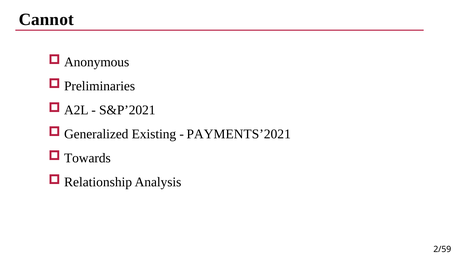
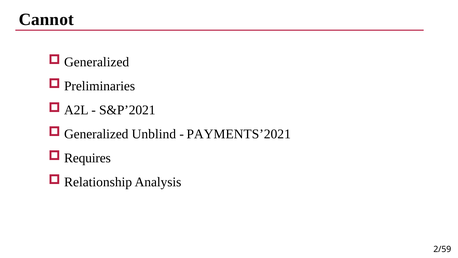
Anonymous: Anonymous -> Generalized (97, 62)
Existing: Existing -> Unblind (154, 134)
Towards: Towards -> Requires (87, 158)
